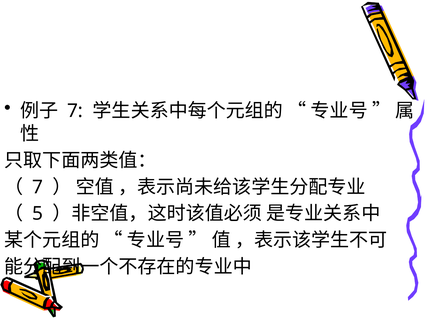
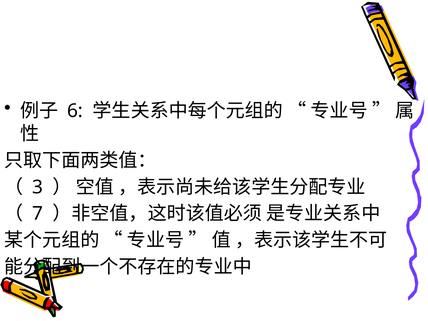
7: 7 -> 6 (75, 111)
7: 7 -> 3 (37, 187)
5: 5 -> 7 (37, 214)
